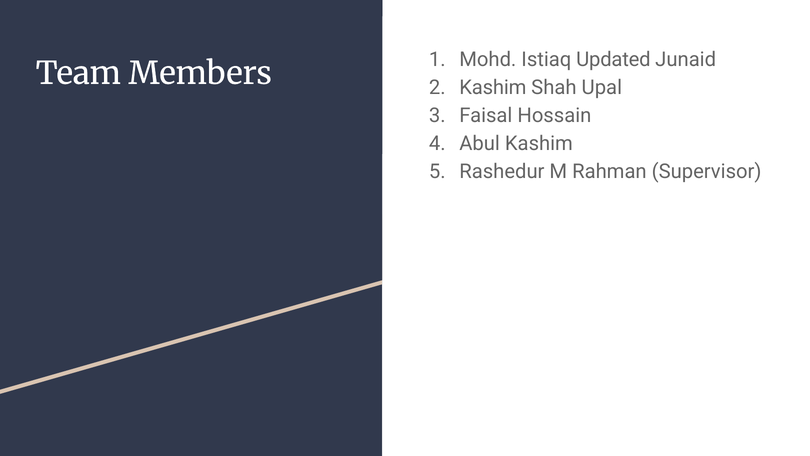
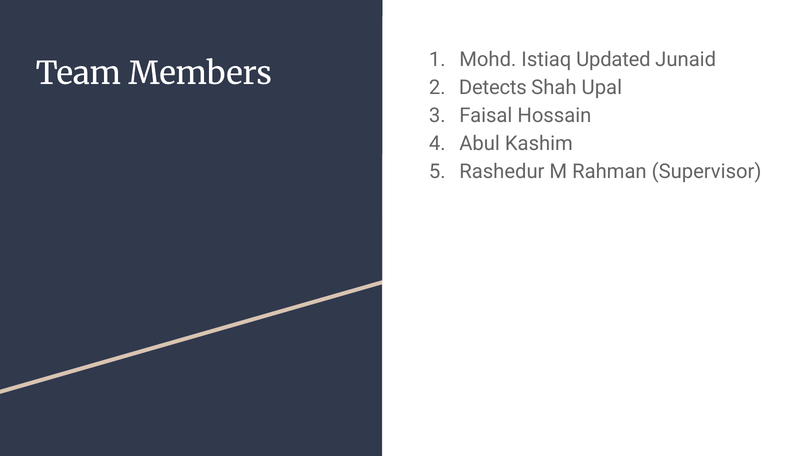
Kashim: Kashim -> Detects (493, 87)
